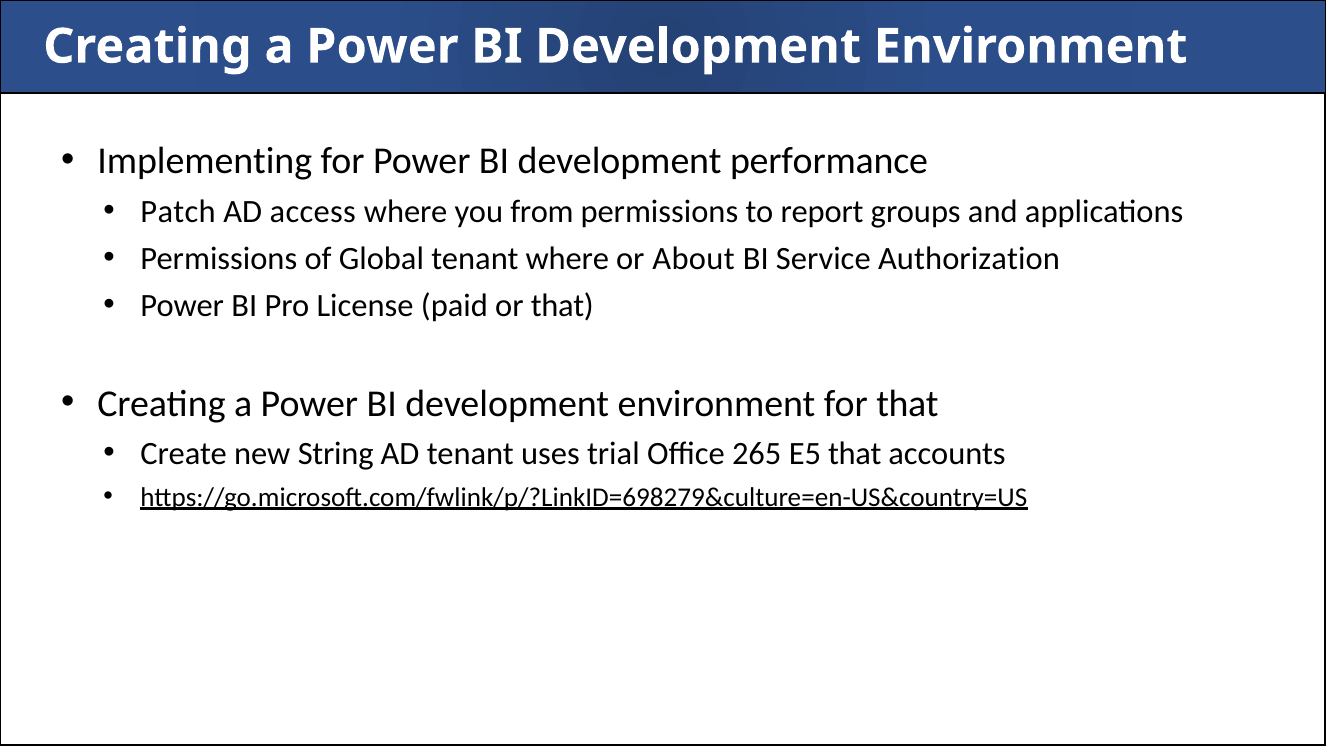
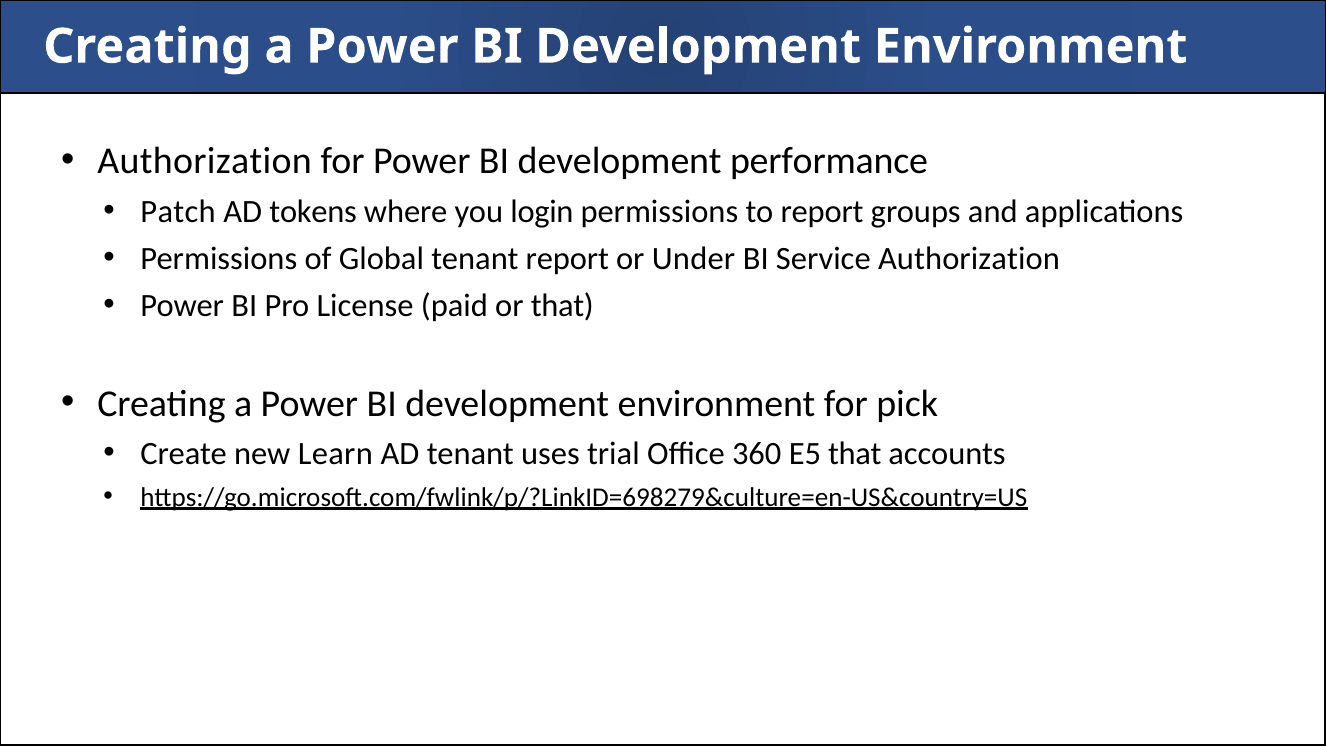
Implementing: Implementing -> Authorization (205, 161)
access: access -> tokens (313, 211)
from: from -> login (542, 211)
tenant where: where -> report (567, 258)
About: About -> Under (694, 258)
for that: that -> pick (907, 403)
String: String -> Learn (335, 453)
265: 265 -> 360 (757, 453)
